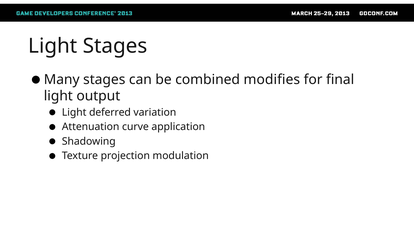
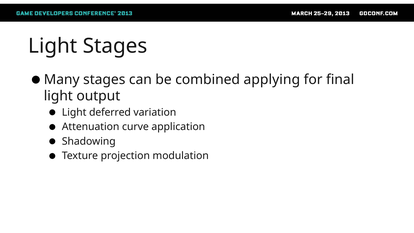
modifies: modifies -> applying (272, 79)
